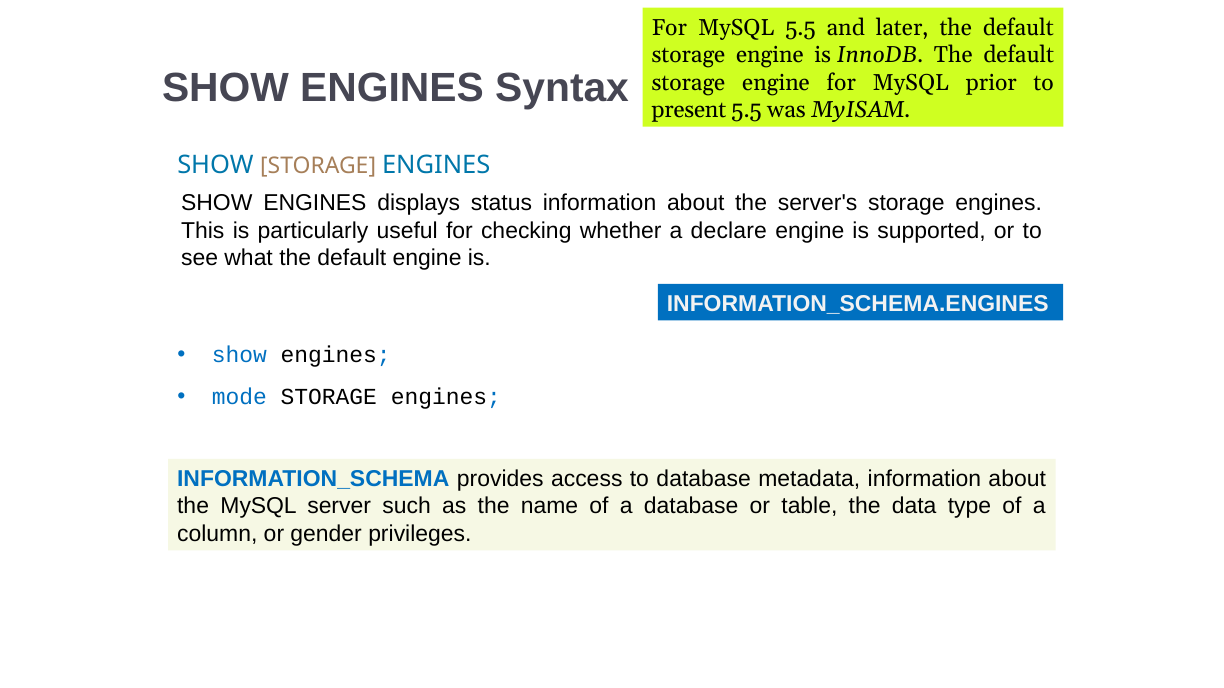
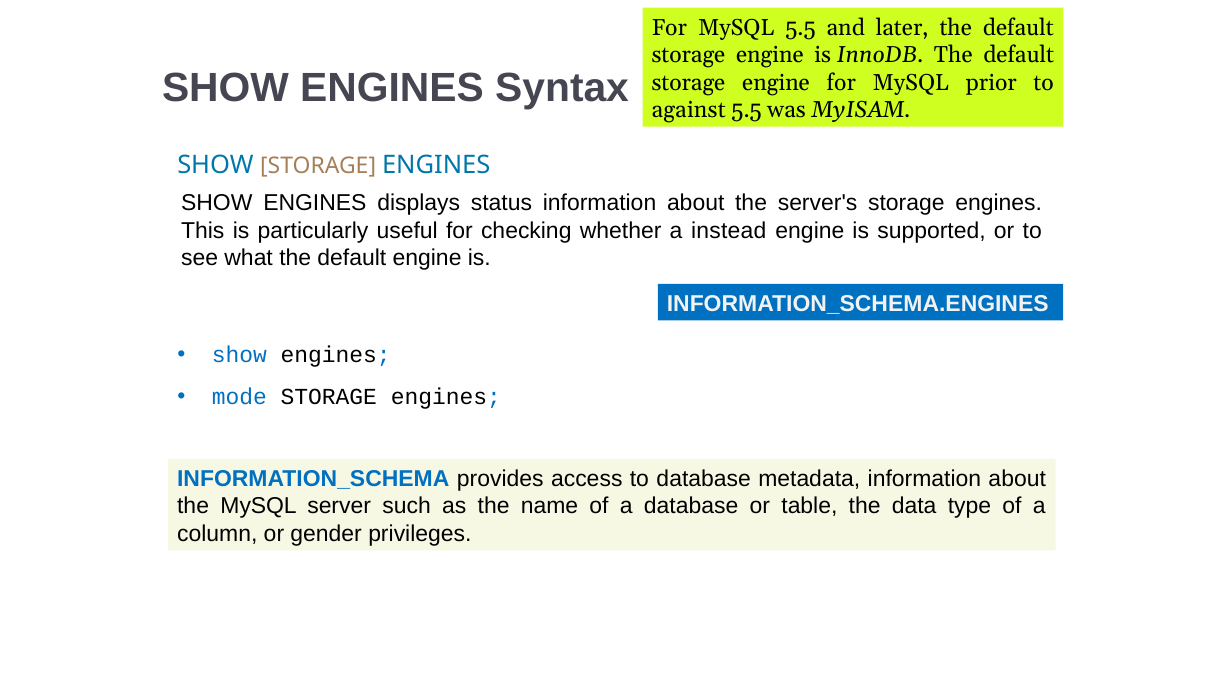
present: present -> against (689, 110)
declare: declare -> instead (729, 231)
